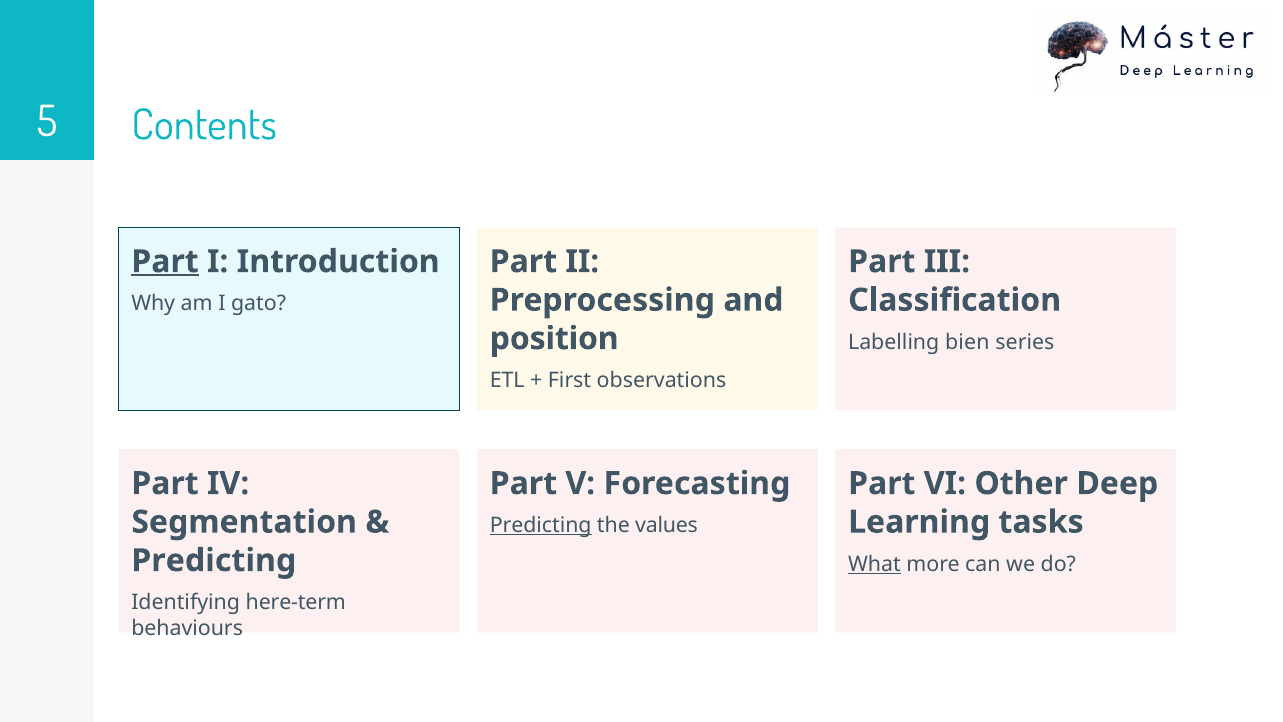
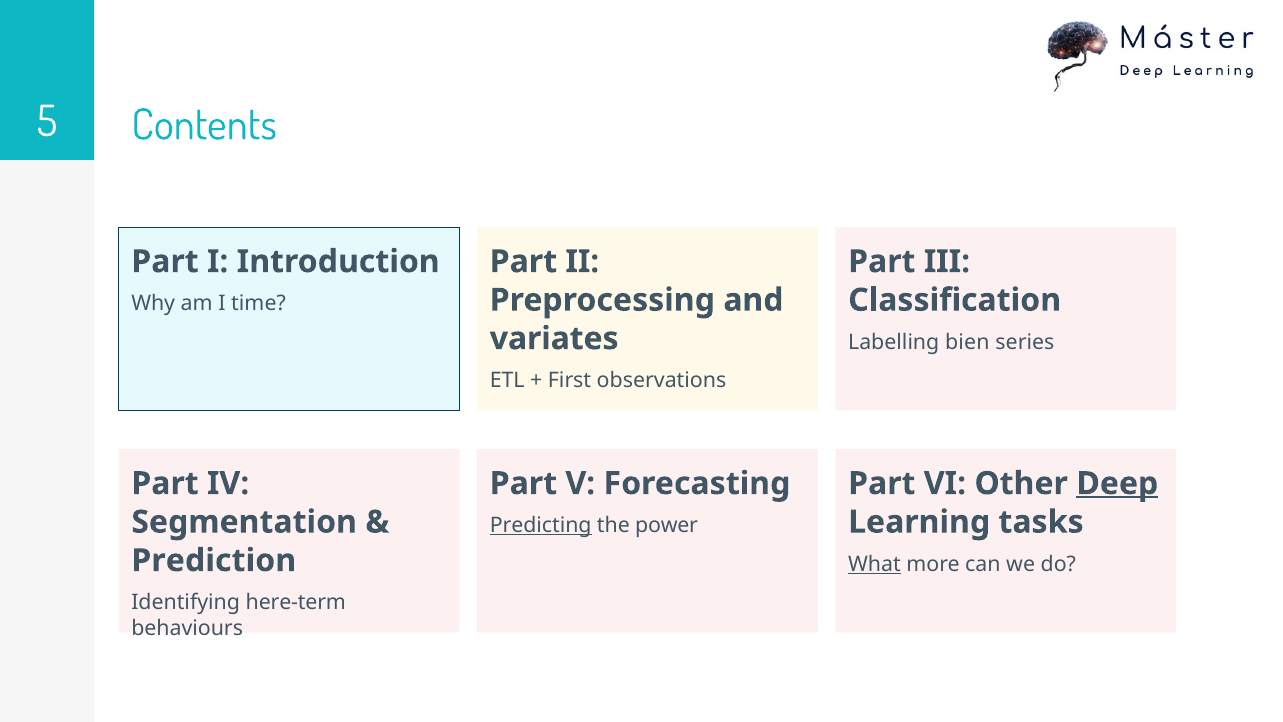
Part underline: present -> none (165, 262)
gato: gato -> time (258, 304)
position: position -> variates (554, 339)
Deep underline: none -> present (1117, 483)
values: values -> power (667, 525)
Predicting: Predicting -> Prediction (214, 560)
